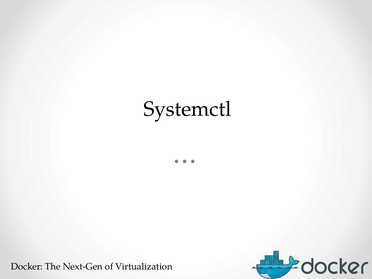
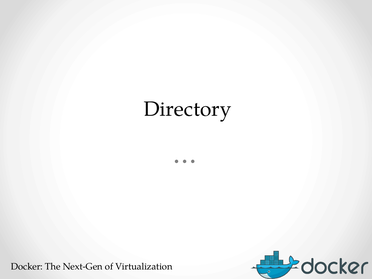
Systemctl: Systemctl -> Directory (187, 109)
